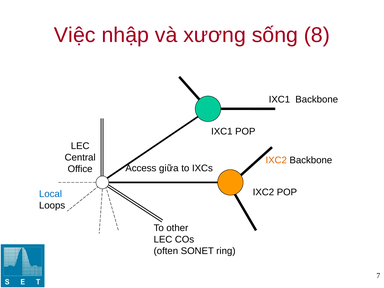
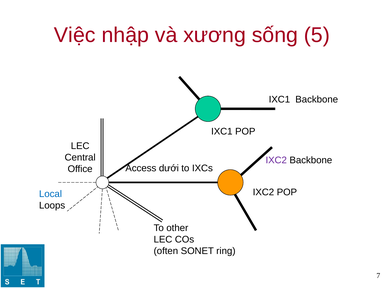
8: 8 -> 5 (317, 35)
IXC2 colour: orange -> purple (276, 160)
giữa: giữa -> dưới (169, 168)
